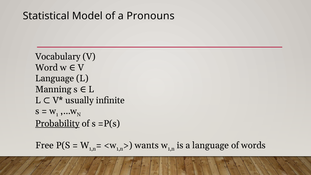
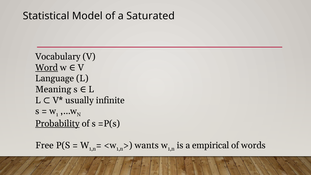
Pronouns: Pronouns -> Saturated (151, 16)
Word underline: none -> present (47, 68)
Manning: Manning -> Meaning (53, 89)
a language: language -> empirical (211, 145)
